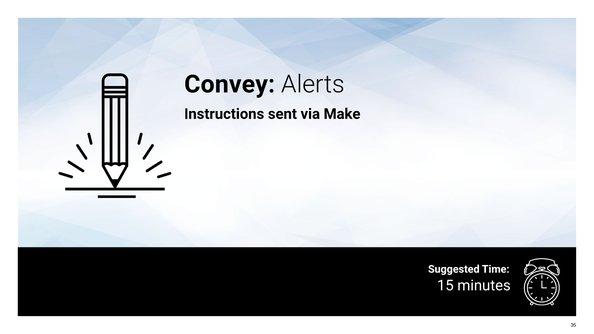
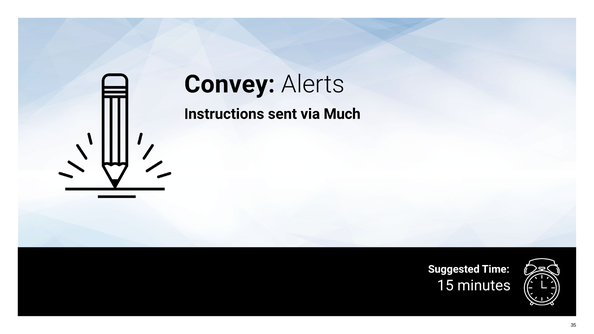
Make: Make -> Much (342, 114)
